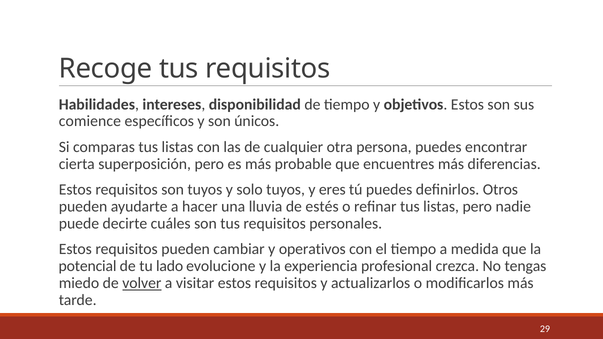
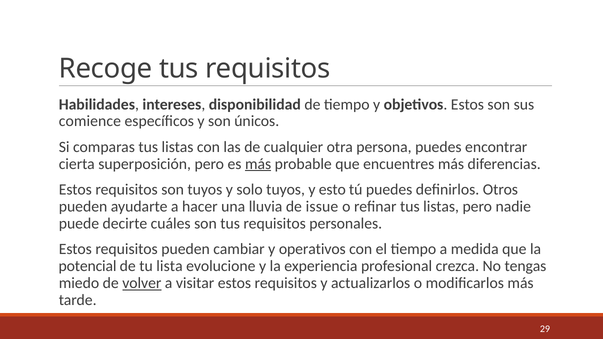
más underline: none -> present (258, 164)
eres: eres -> esto (332, 190)
estés: estés -> issue (322, 207)
lado: lado -> lista (169, 266)
